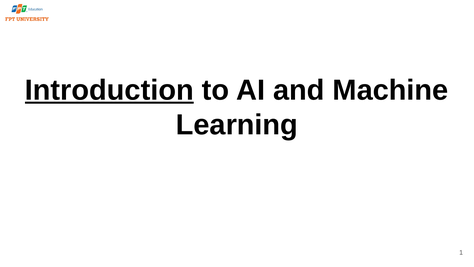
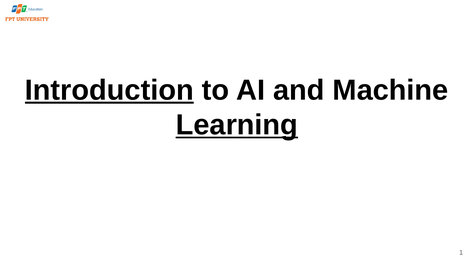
Learning underline: none -> present (237, 125)
